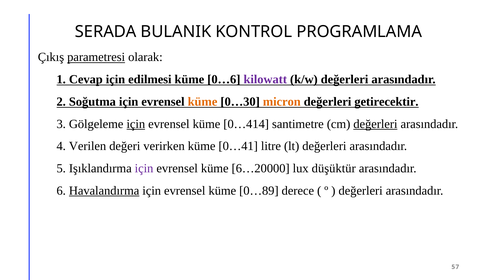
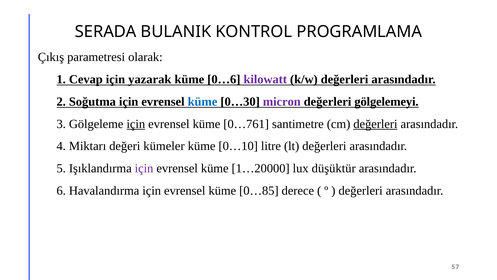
parametresi underline: present -> none (96, 57)
edilmesi: edilmesi -> yazarak (150, 79)
küme colour: orange -> blue (203, 102)
micron colour: orange -> purple (282, 102)
getirecektir: getirecektir -> gölgelemeyi (386, 102)
0…414: 0…414 -> 0…761 (246, 124)
Verilen: Verilen -> Miktarı (88, 146)
verirken: verirken -> kümeler (164, 146)
0…41: 0…41 -> 0…10 (238, 146)
6…20000: 6…20000 -> 1…20000 (261, 168)
Havalandırma underline: present -> none (104, 190)
0…89: 0…89 -> 0…85 (259, 190)
